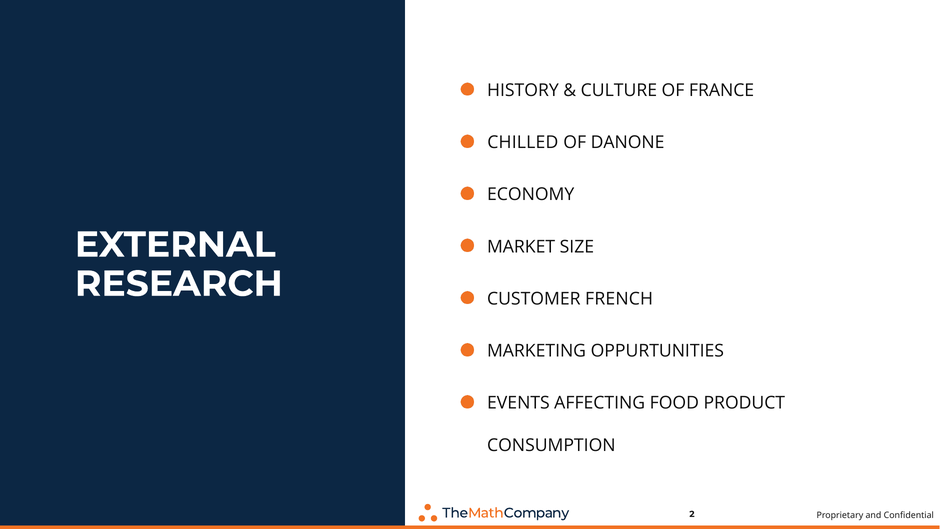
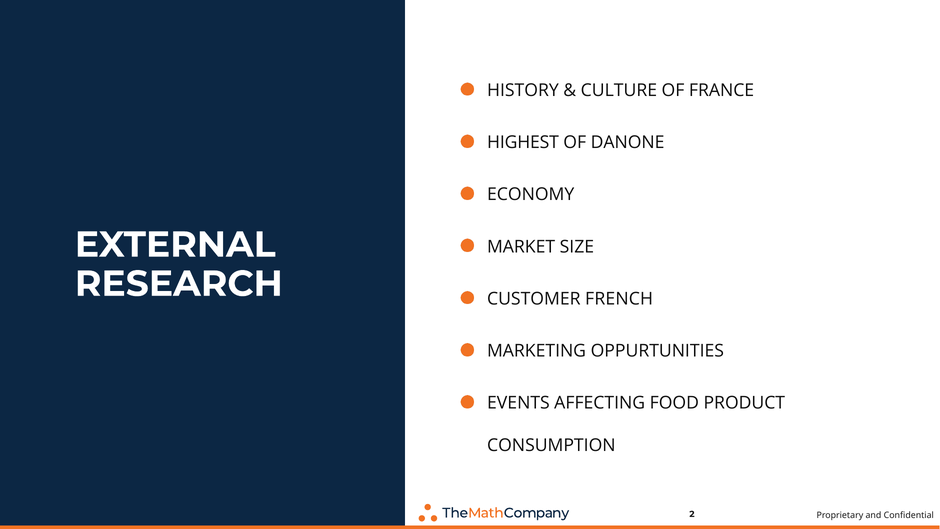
CHILLED: CHILLED -> HIGHEST (523, 142)
